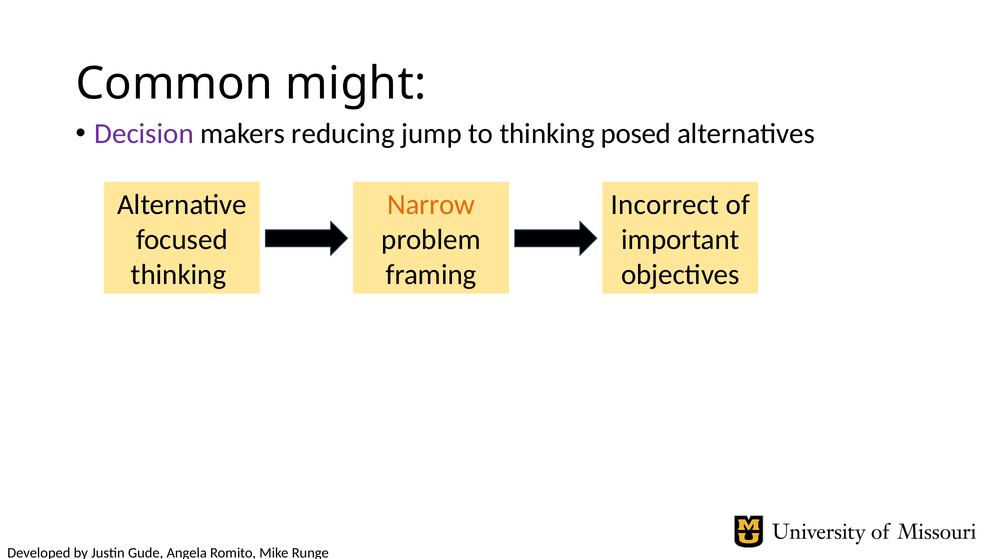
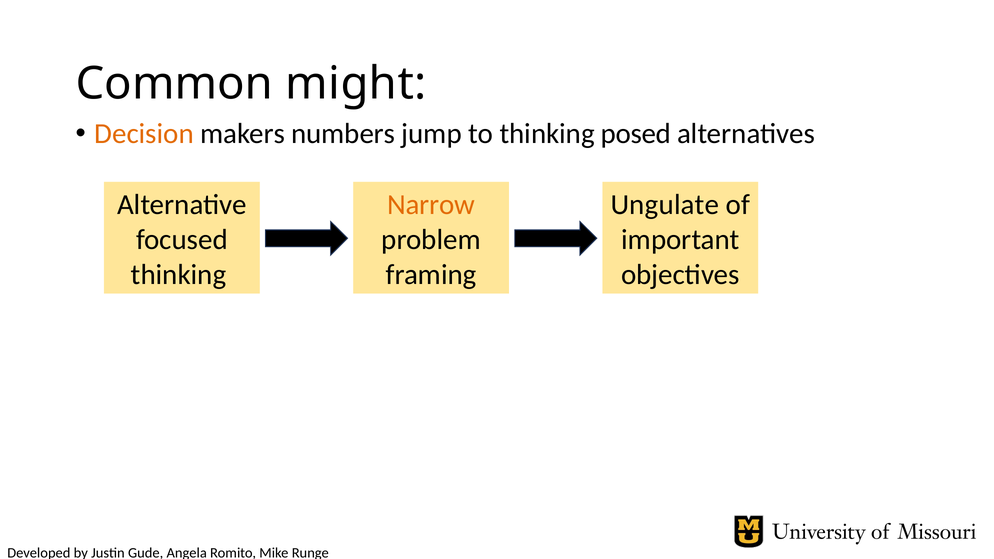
Decision colour: purple -> orange (144, 134)
reducing: reducing -> numbers (343, 134)
Incorrect: Incorrect -> Ungulate (665, 205)
